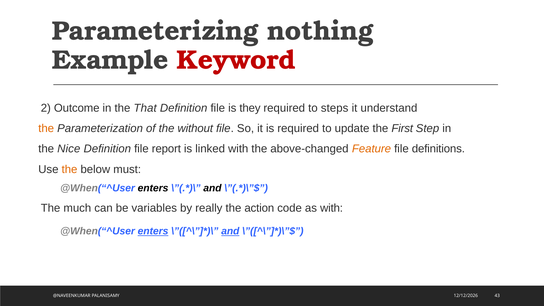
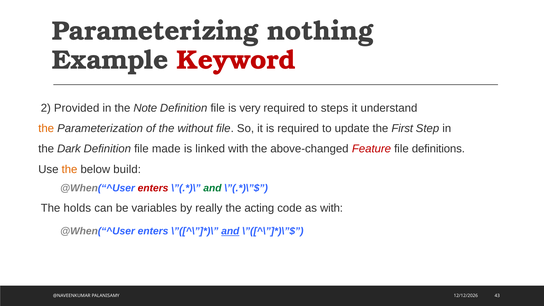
Outcome: Outcome -> Provided (77, 108)
That: That -> Note (145, 108)
they: they -> very (250, 108)
Nice: Nice -> Dark (69, 149)
report: report -> made (166, 149)
Feature colour: orange -> red (372, 149)
must: must -> build (127, 169)
enters colour: black -> red (153, 188)
and colour: black -> green (212, 188)
much: much -> holds (77, 208)
action: action -> acting (259, 208)
enters underline: present -> none (153, 231)
